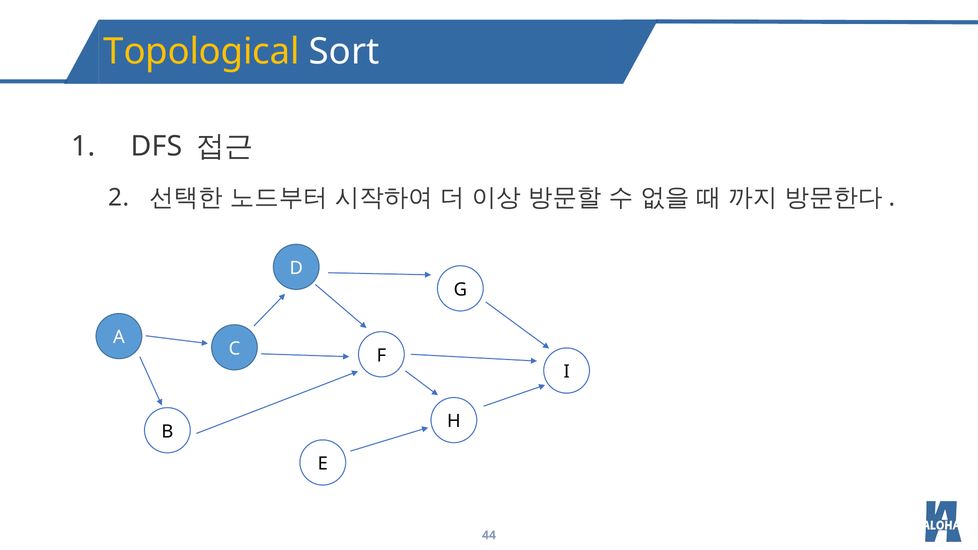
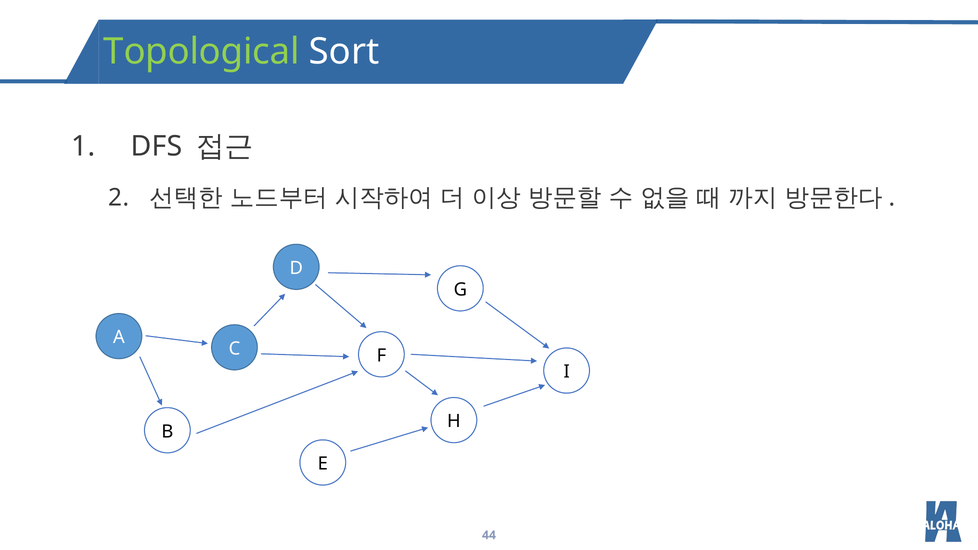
Topological colour: yellow -> light green (201, 52)
